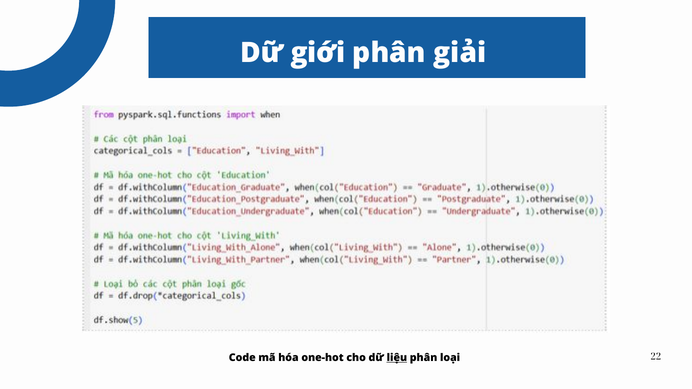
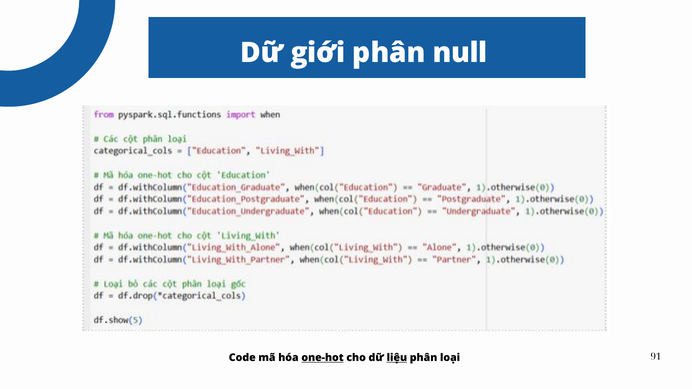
giải: giải -> null (460, 53)
one-hot underline: none -> present (323, 358)
22: 22 -> 91 (656, 357)
